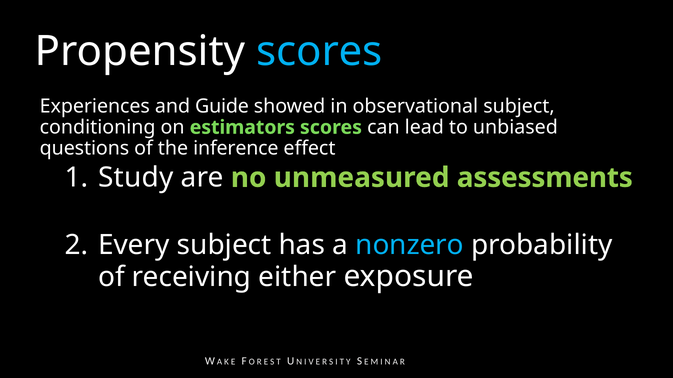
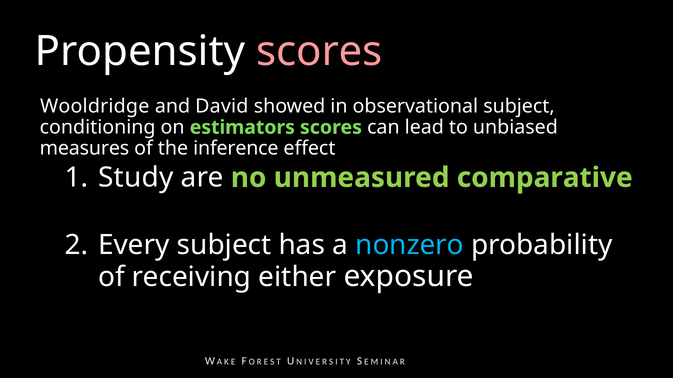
scores colour: light blue -> pink (320, 51)
Experiences: Experiences -> Wooldridge (95, 106)
Guide: Guide -> David (222, 106)
questions: questions -> measures (85, 149)
assessments: assessments -> comparative (545, 178)
